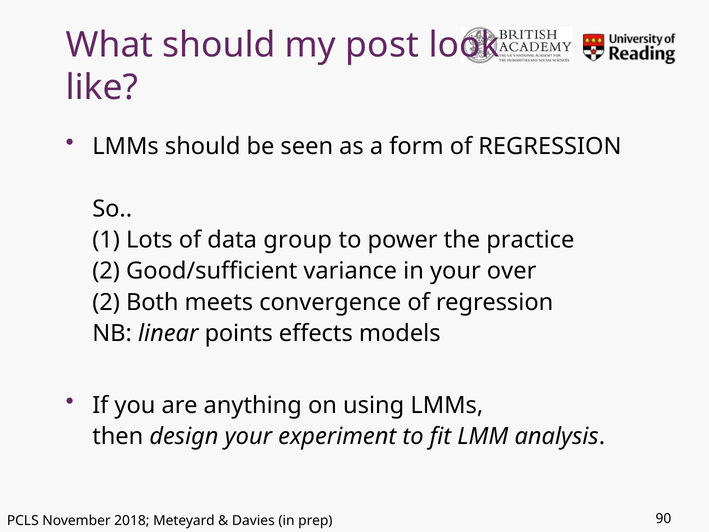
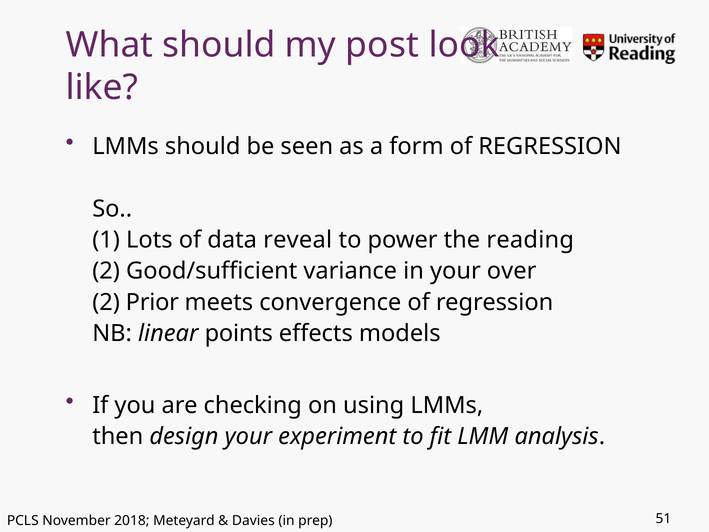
group: group -> reveal (298, 240)
practice: practice -> reading (530, 240)
Both: Both -> Prior (152, 302)
anything: anything -> checking (253, 405)
90: 90 -> 51 (663, 518)
